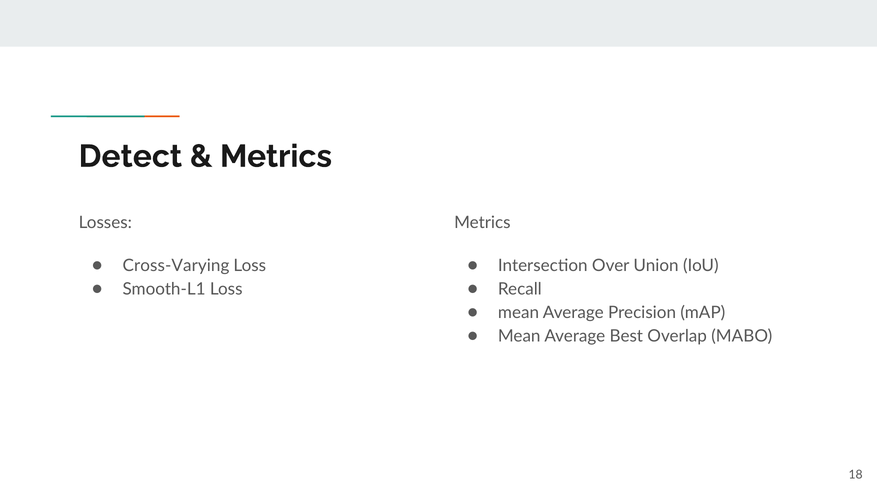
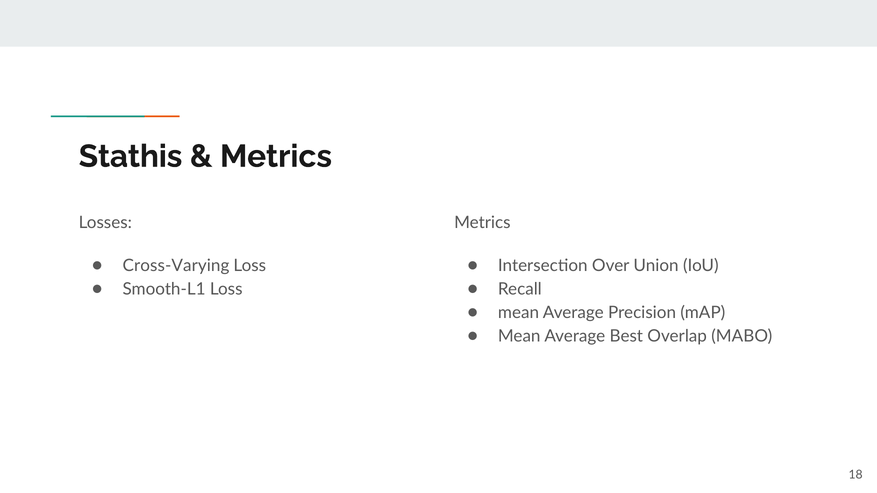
Detect: Detect -> Stathis (131, 156)
